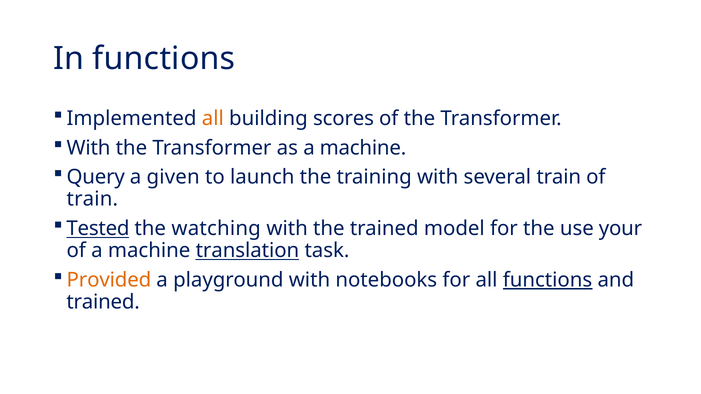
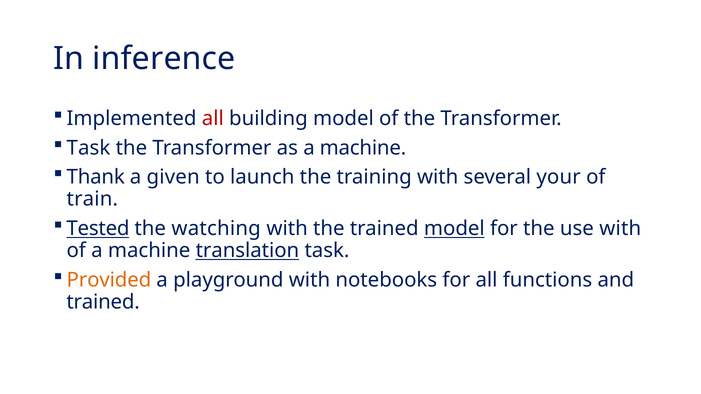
In functions: functions -> inference (164, 59)
all colour: orange -> red (213, 119)
building scores: scores -> model (343, 119)
With: With -> Task (88, 148)
Query: Query -> Thank (96, 177)
several train: train -> your (559, 177)
model underline: none -> present (454, 229)
use your: your -> with (620, 229)
functions underline: present -> none (548, 280)
